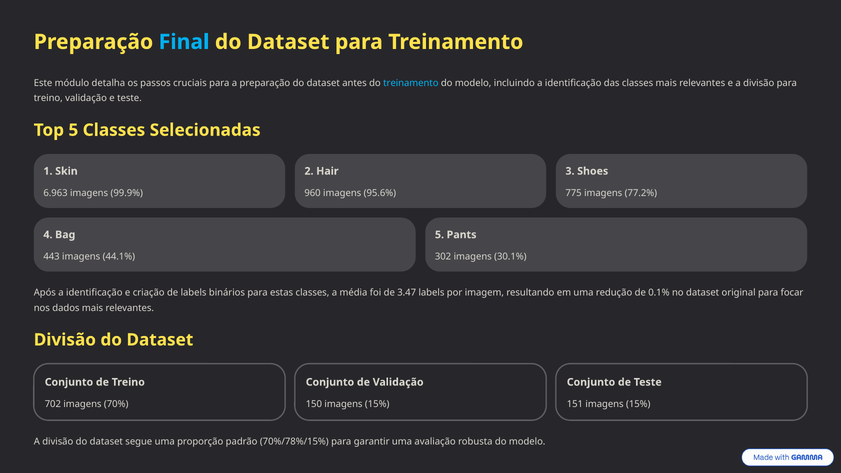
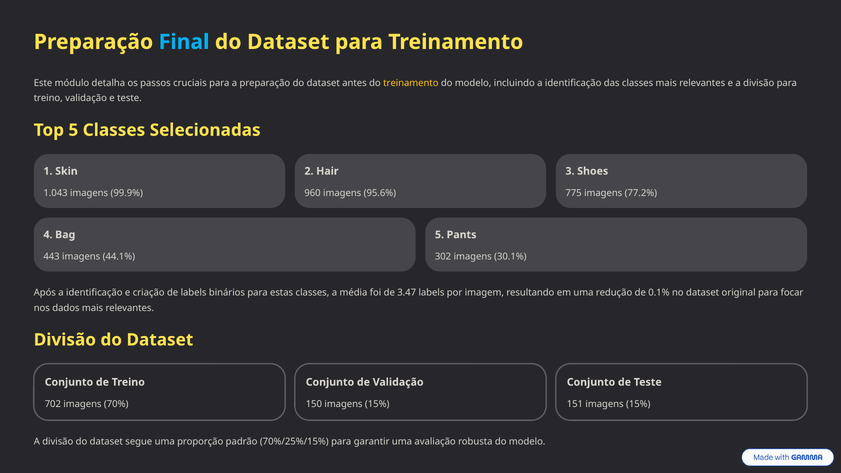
treinamento colour: light blue -> yellow (411, 83)
6.963: 6.963 -> 1.043 (56, 193)
70%/78%/15%: 70%/78%/15% -> 70%/25%/15% (294, 441)
